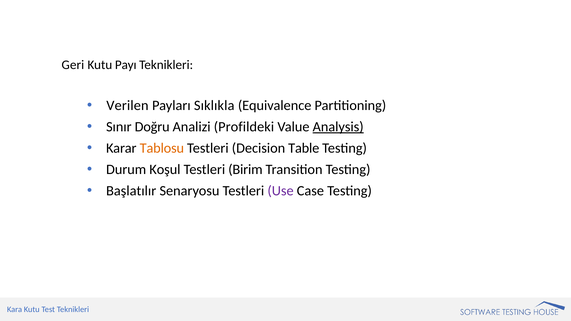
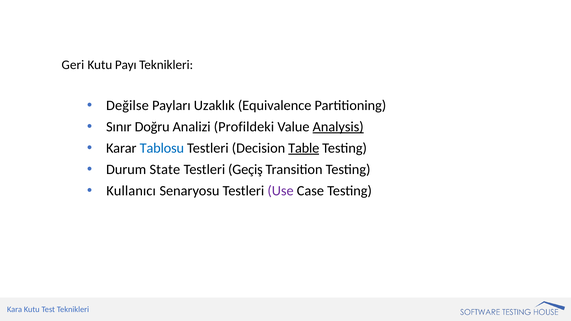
Verilen: Verilen -> Değilse (127, 105)
Sıklıkla: Sıklıkla -> Uzaklık (214, 105)
Tablosu colour: orange -> blue (162, 148)
Table underline: none -> present (304, 148)
Koşul: Koşul -> State (165, 170)
Birim: Birim -> Geçiş (245, 170)
Başlatılır: Başlatılır -> Kullanıcı (131, 191)
